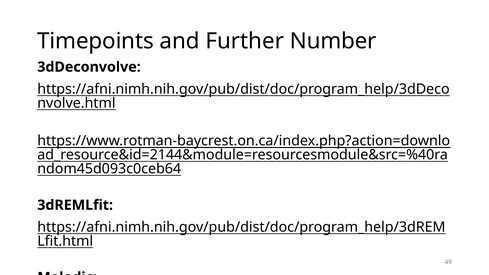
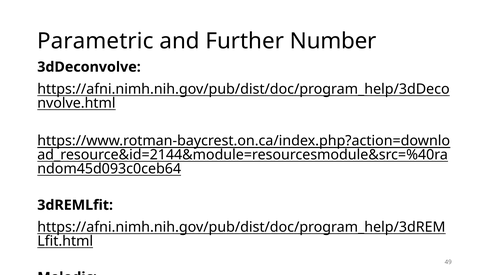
Timepoints: Timepoints -> Parametric (95, 41)
